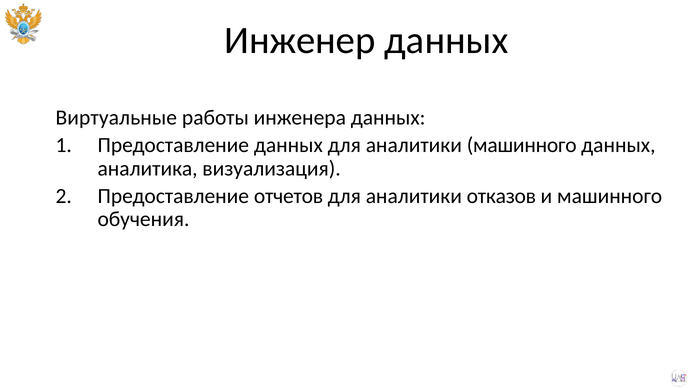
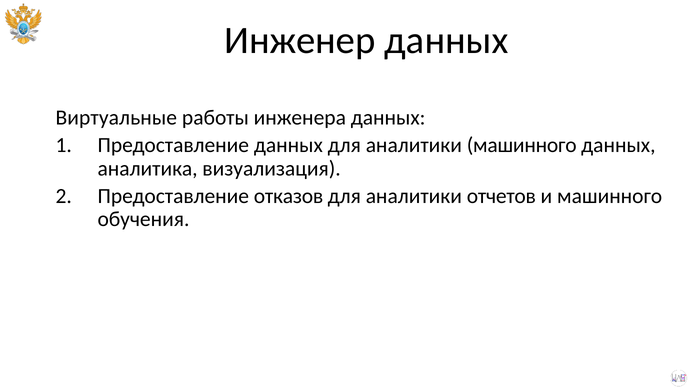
отчетов: отчетов -> отказов (289, 196)
отказов: отказов -> отчетов (501, 196)
